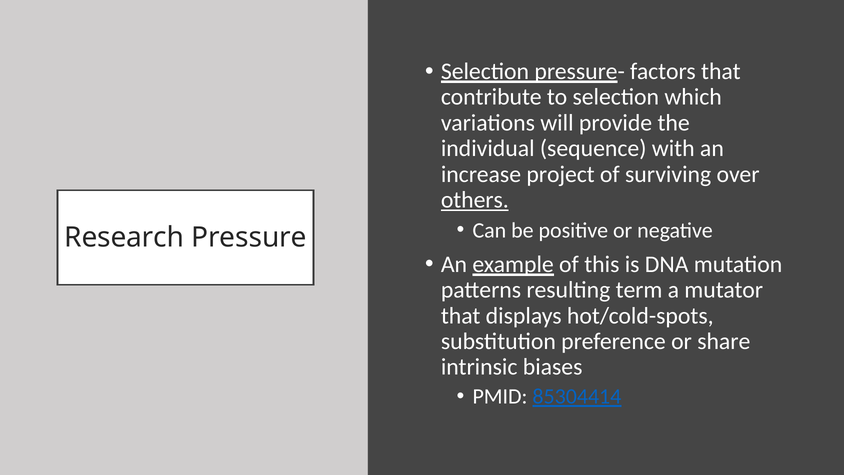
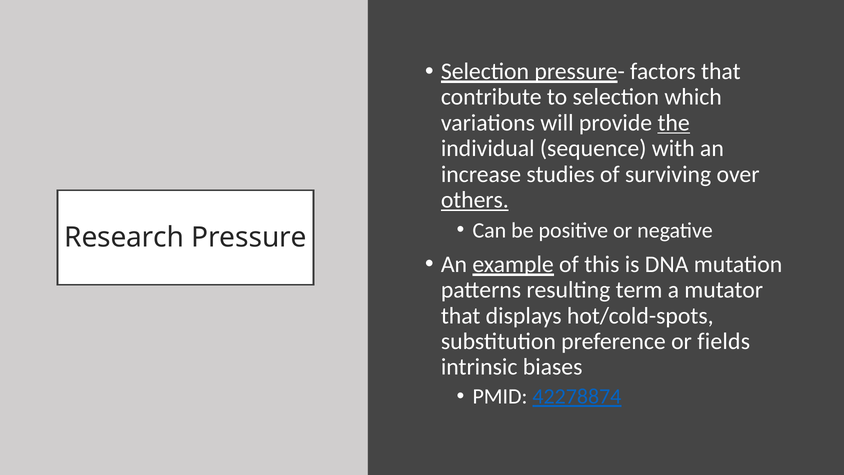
the underline: none -> present (674, 123)
project: project -> studies (561, 174)
share: share -> fields (724, 341)
85304414: 85304414 -> 42278874 (577, 396)
